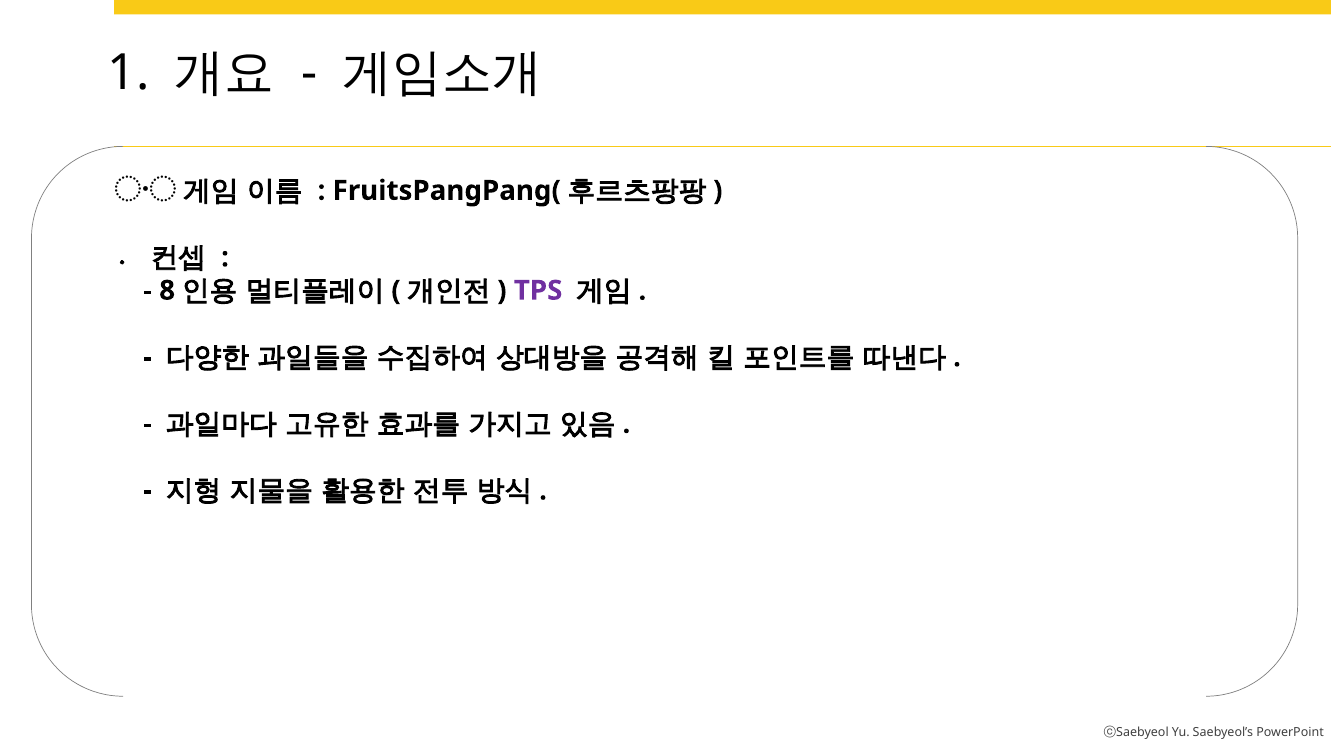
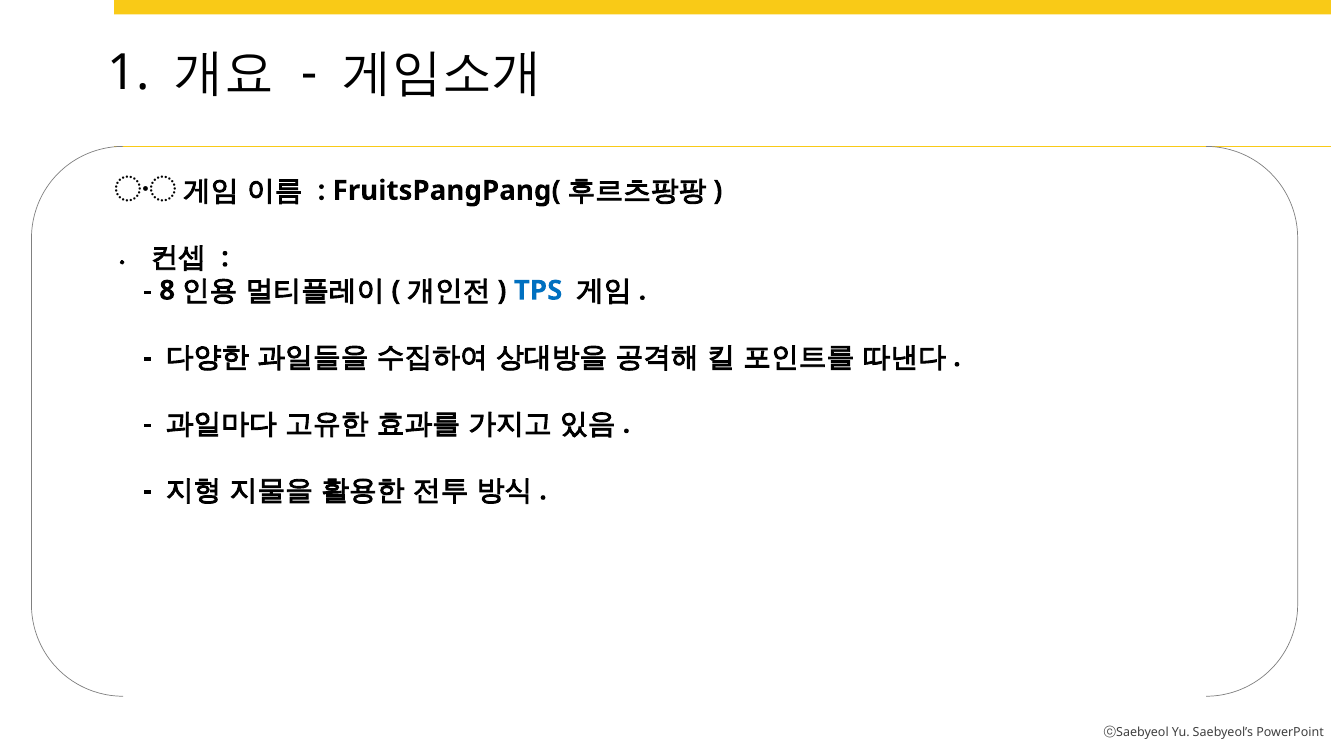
TPS colour: purple -> blue (538, 290)
